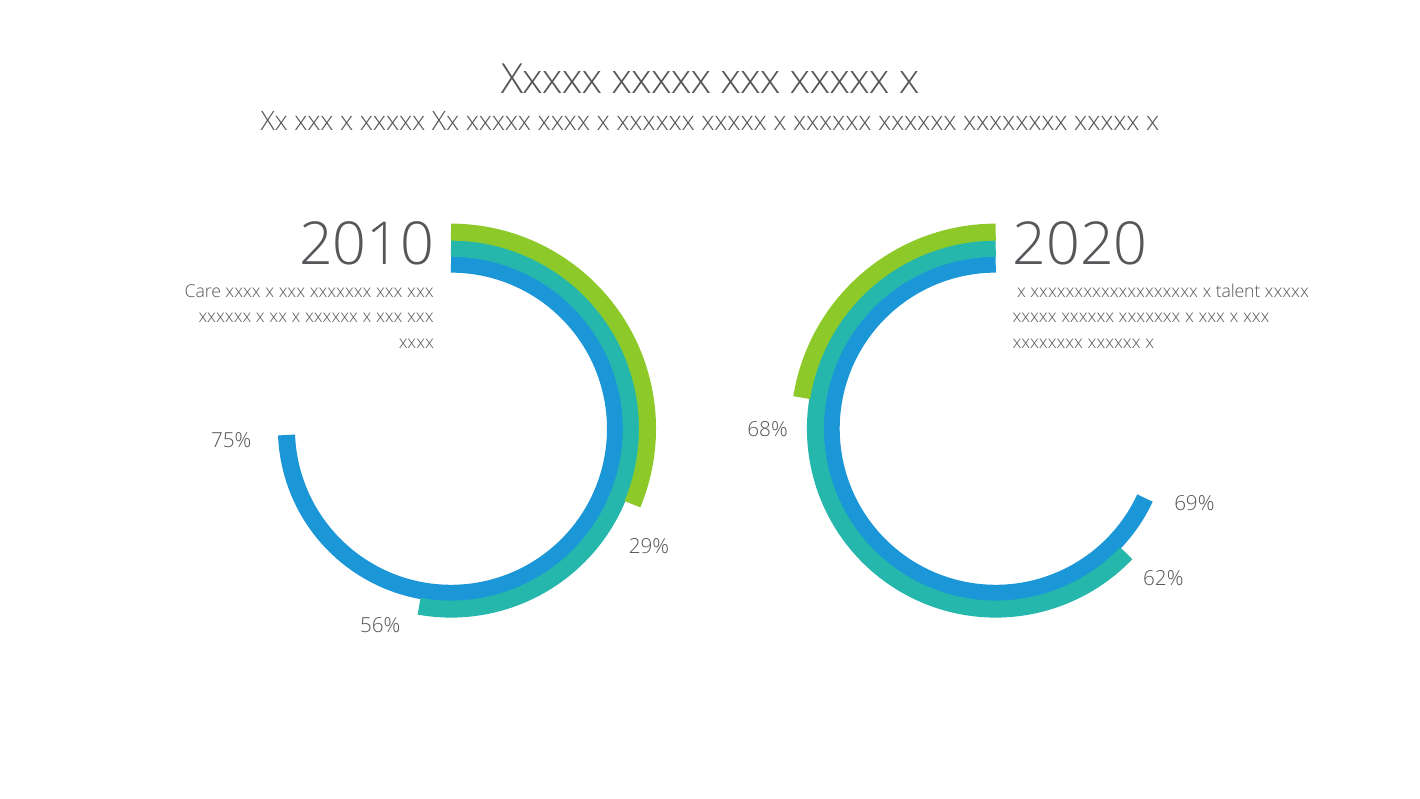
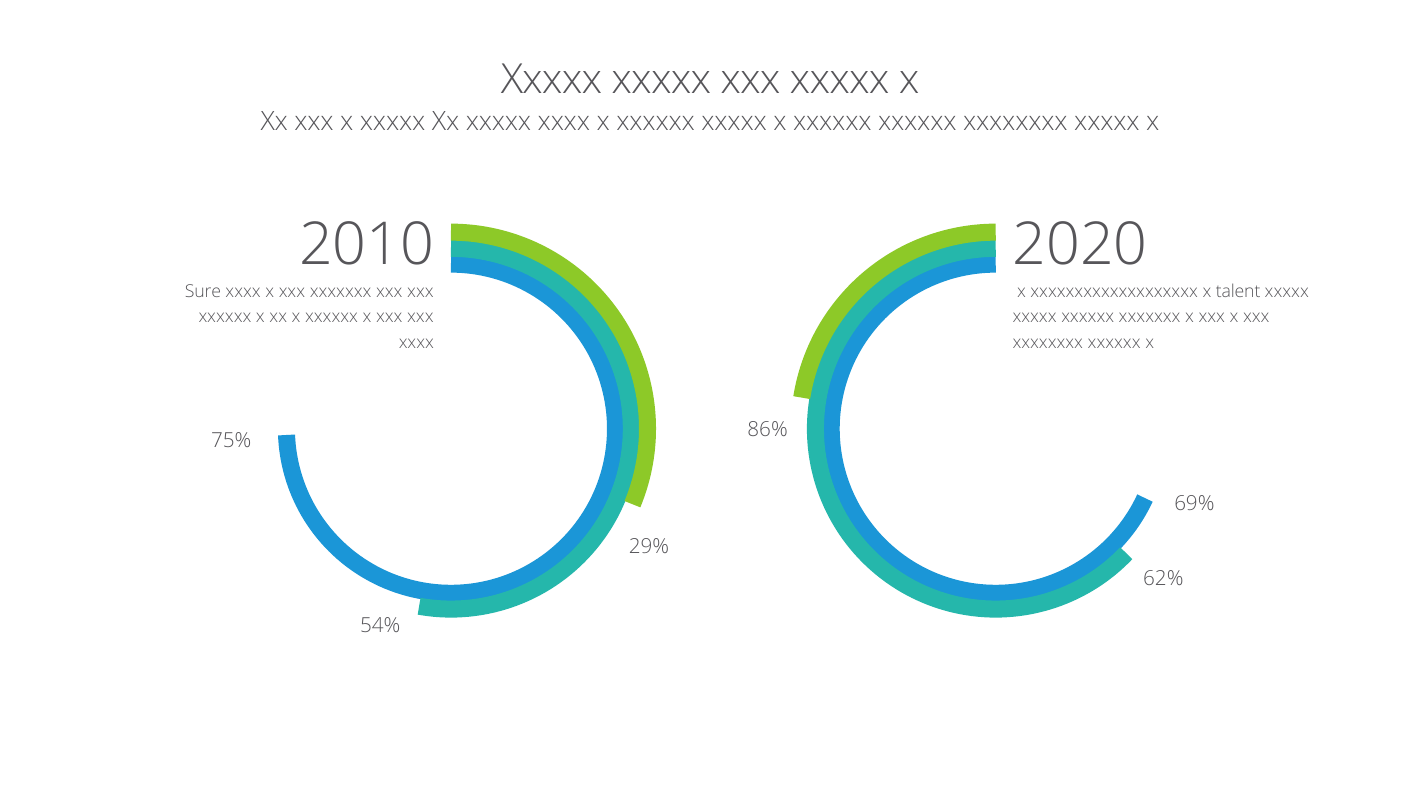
Care: Care -> Sure (203, 292)
68%: 68% -> 86% (768, 430)
56%: 56% -> 54% (380, 626)
